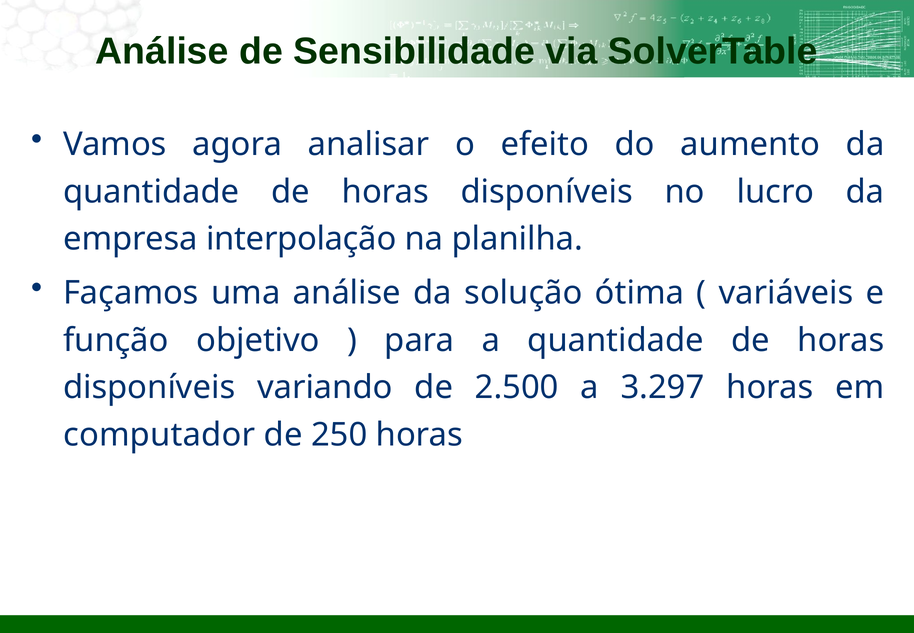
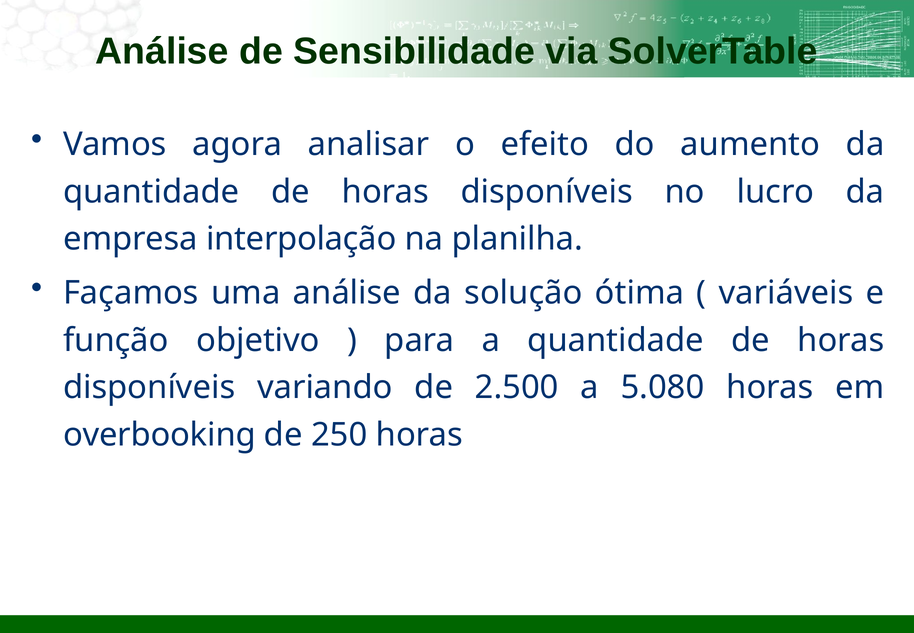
3.297: 3.297 -> 5.080 (663, 387)
computador: computador -> overbooking (159, 435)
